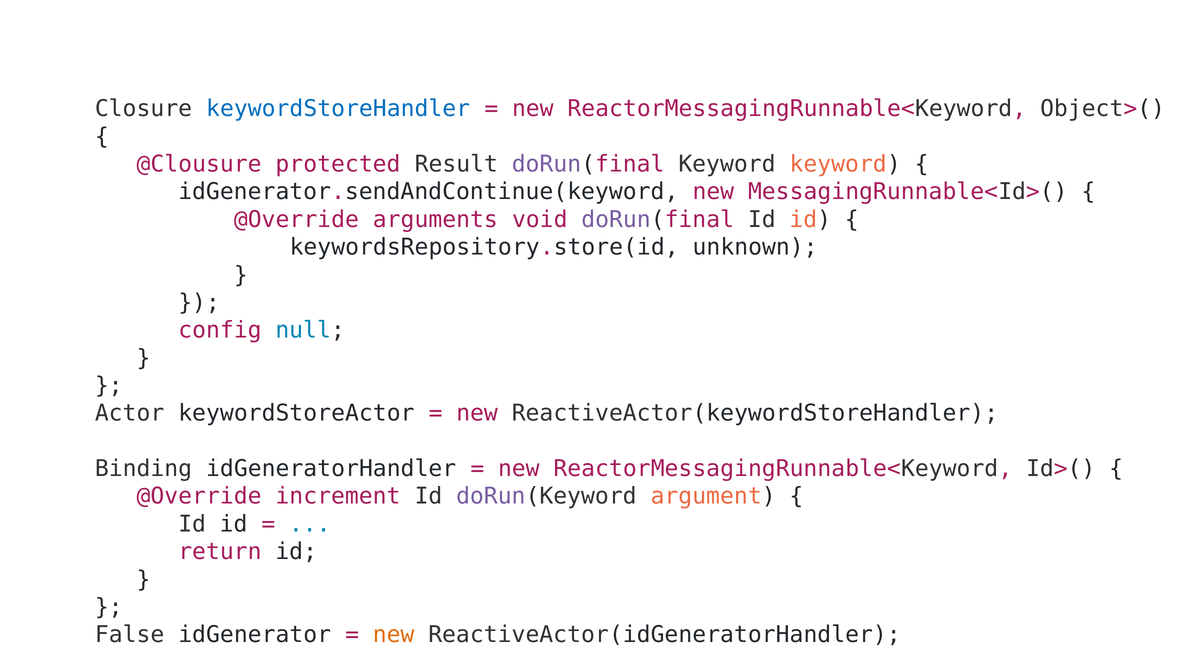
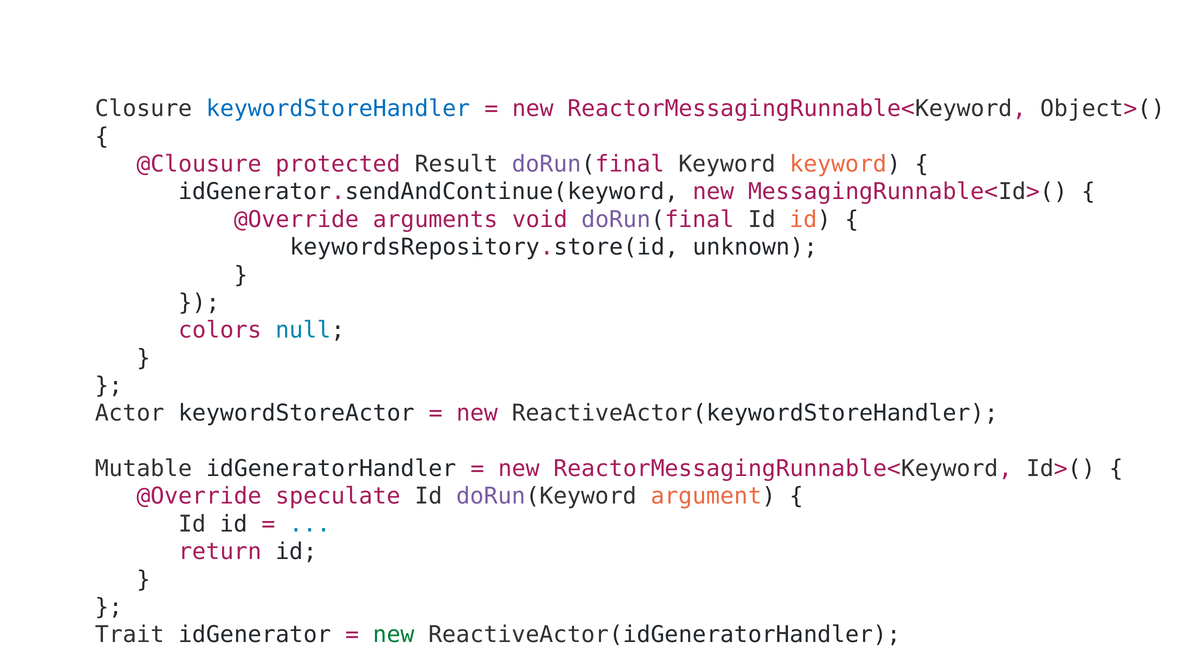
config: config -> colors (220, 330)
Binding: Binding -> Mutable (143, 468)
increment: increment -> speculate (338, 496)
False: False -> Trait (130, 634)
new colour: orange -> green (394, 634)
